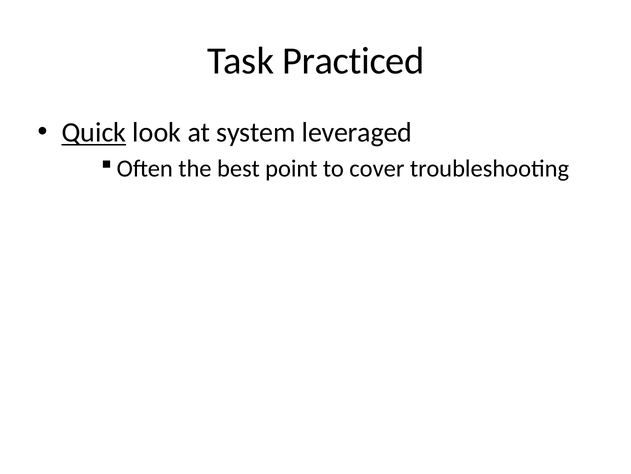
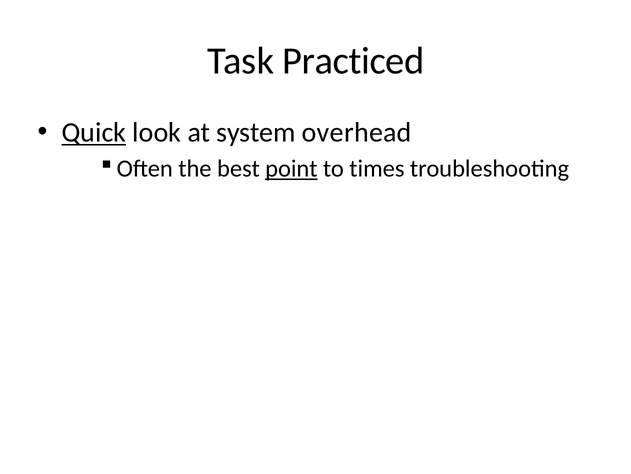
leveraged: leveraged -> overhead (357, 132)
point underline: none -> present (291, 169)
cover: cover -> times (377, 169)
